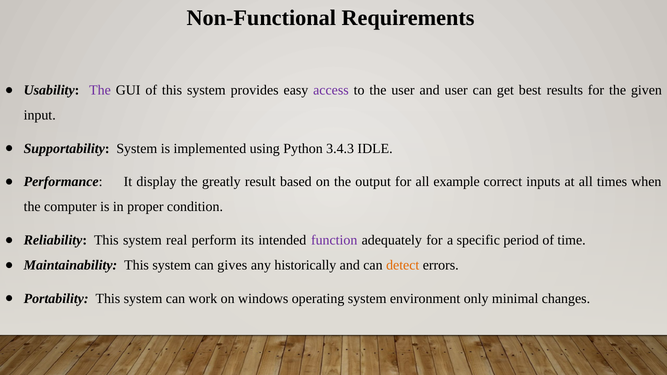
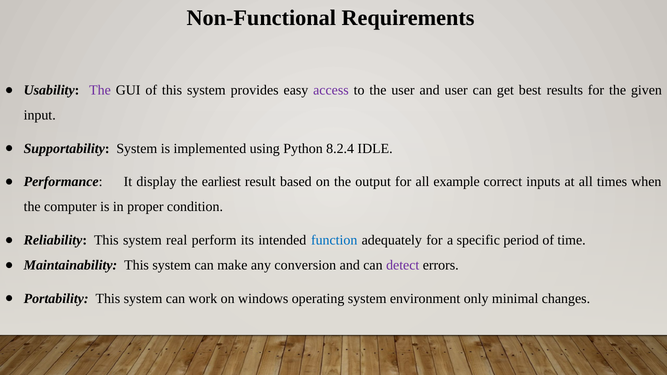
3.4.3: 3.4.3 -> 8.2.4 (340, 149)
greatly: greatly -> earliest (221, 182)
function colour: purple -> blue (334, 240)
gives: gives -> make (232, 265)
historically: historically -> conversion (305, 265)
detect colour: orange -> purple (403, 265)
